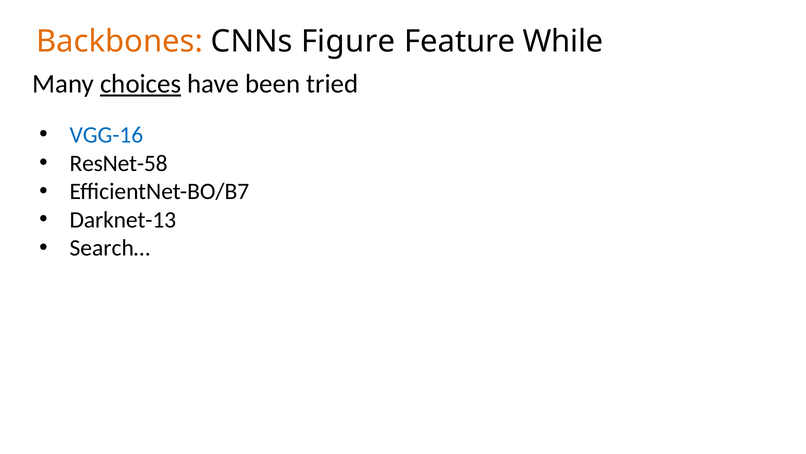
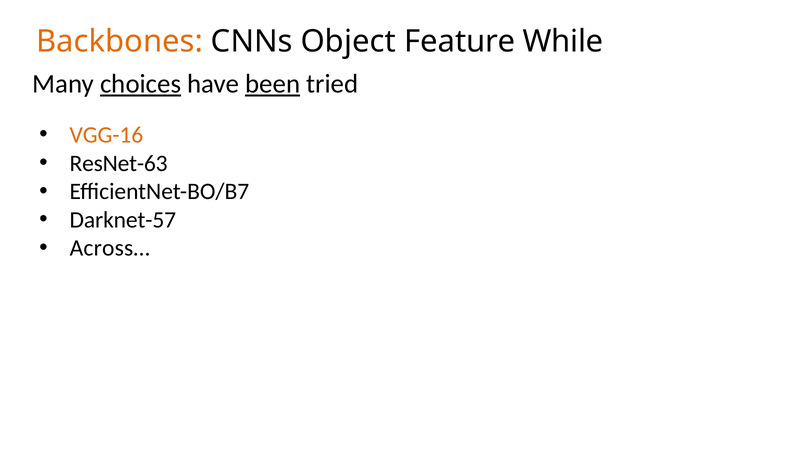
Figure: Figure -> Object (348, 41)
been underline: none -> present (273, 84)
VGG-16 colour: blue -> orange (106, 135)
ResNet-58: ResNet-58 -> ResNet-63 (119, 163)
Darknet-13: Darknet-13 -> Darknet-57 (123, 219)
Search…: Search… -> Across… (110, 248)
